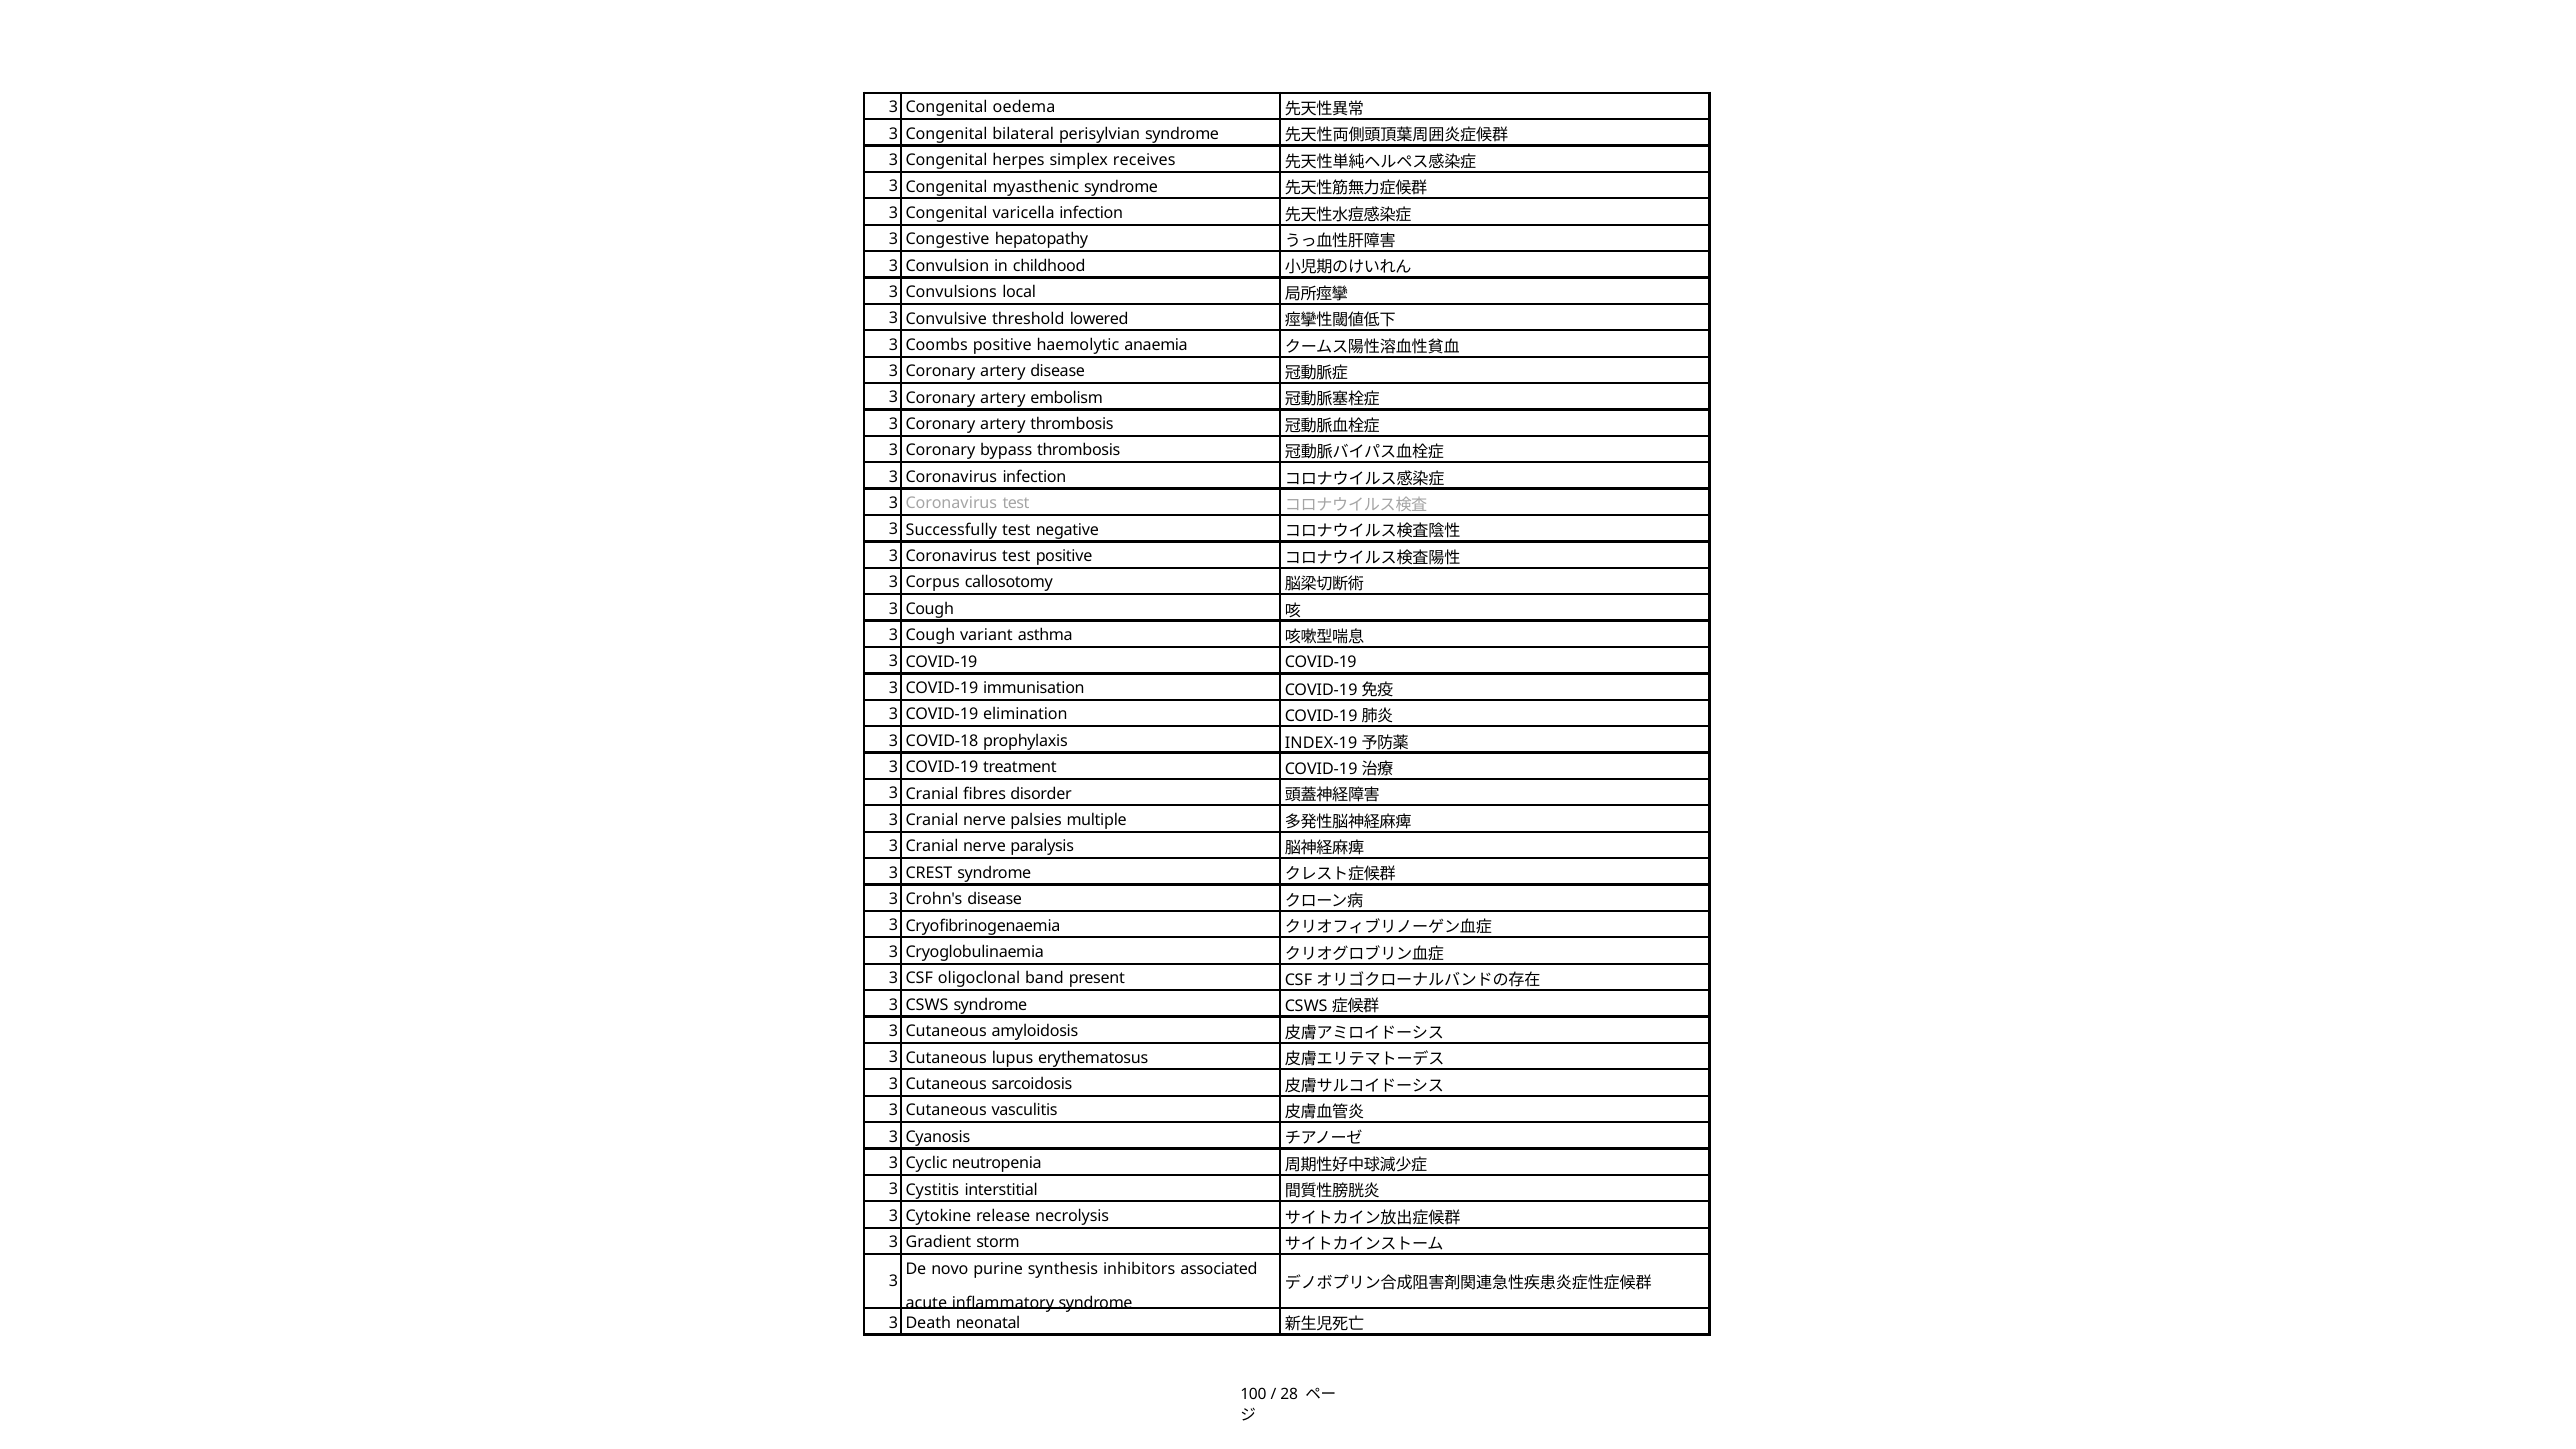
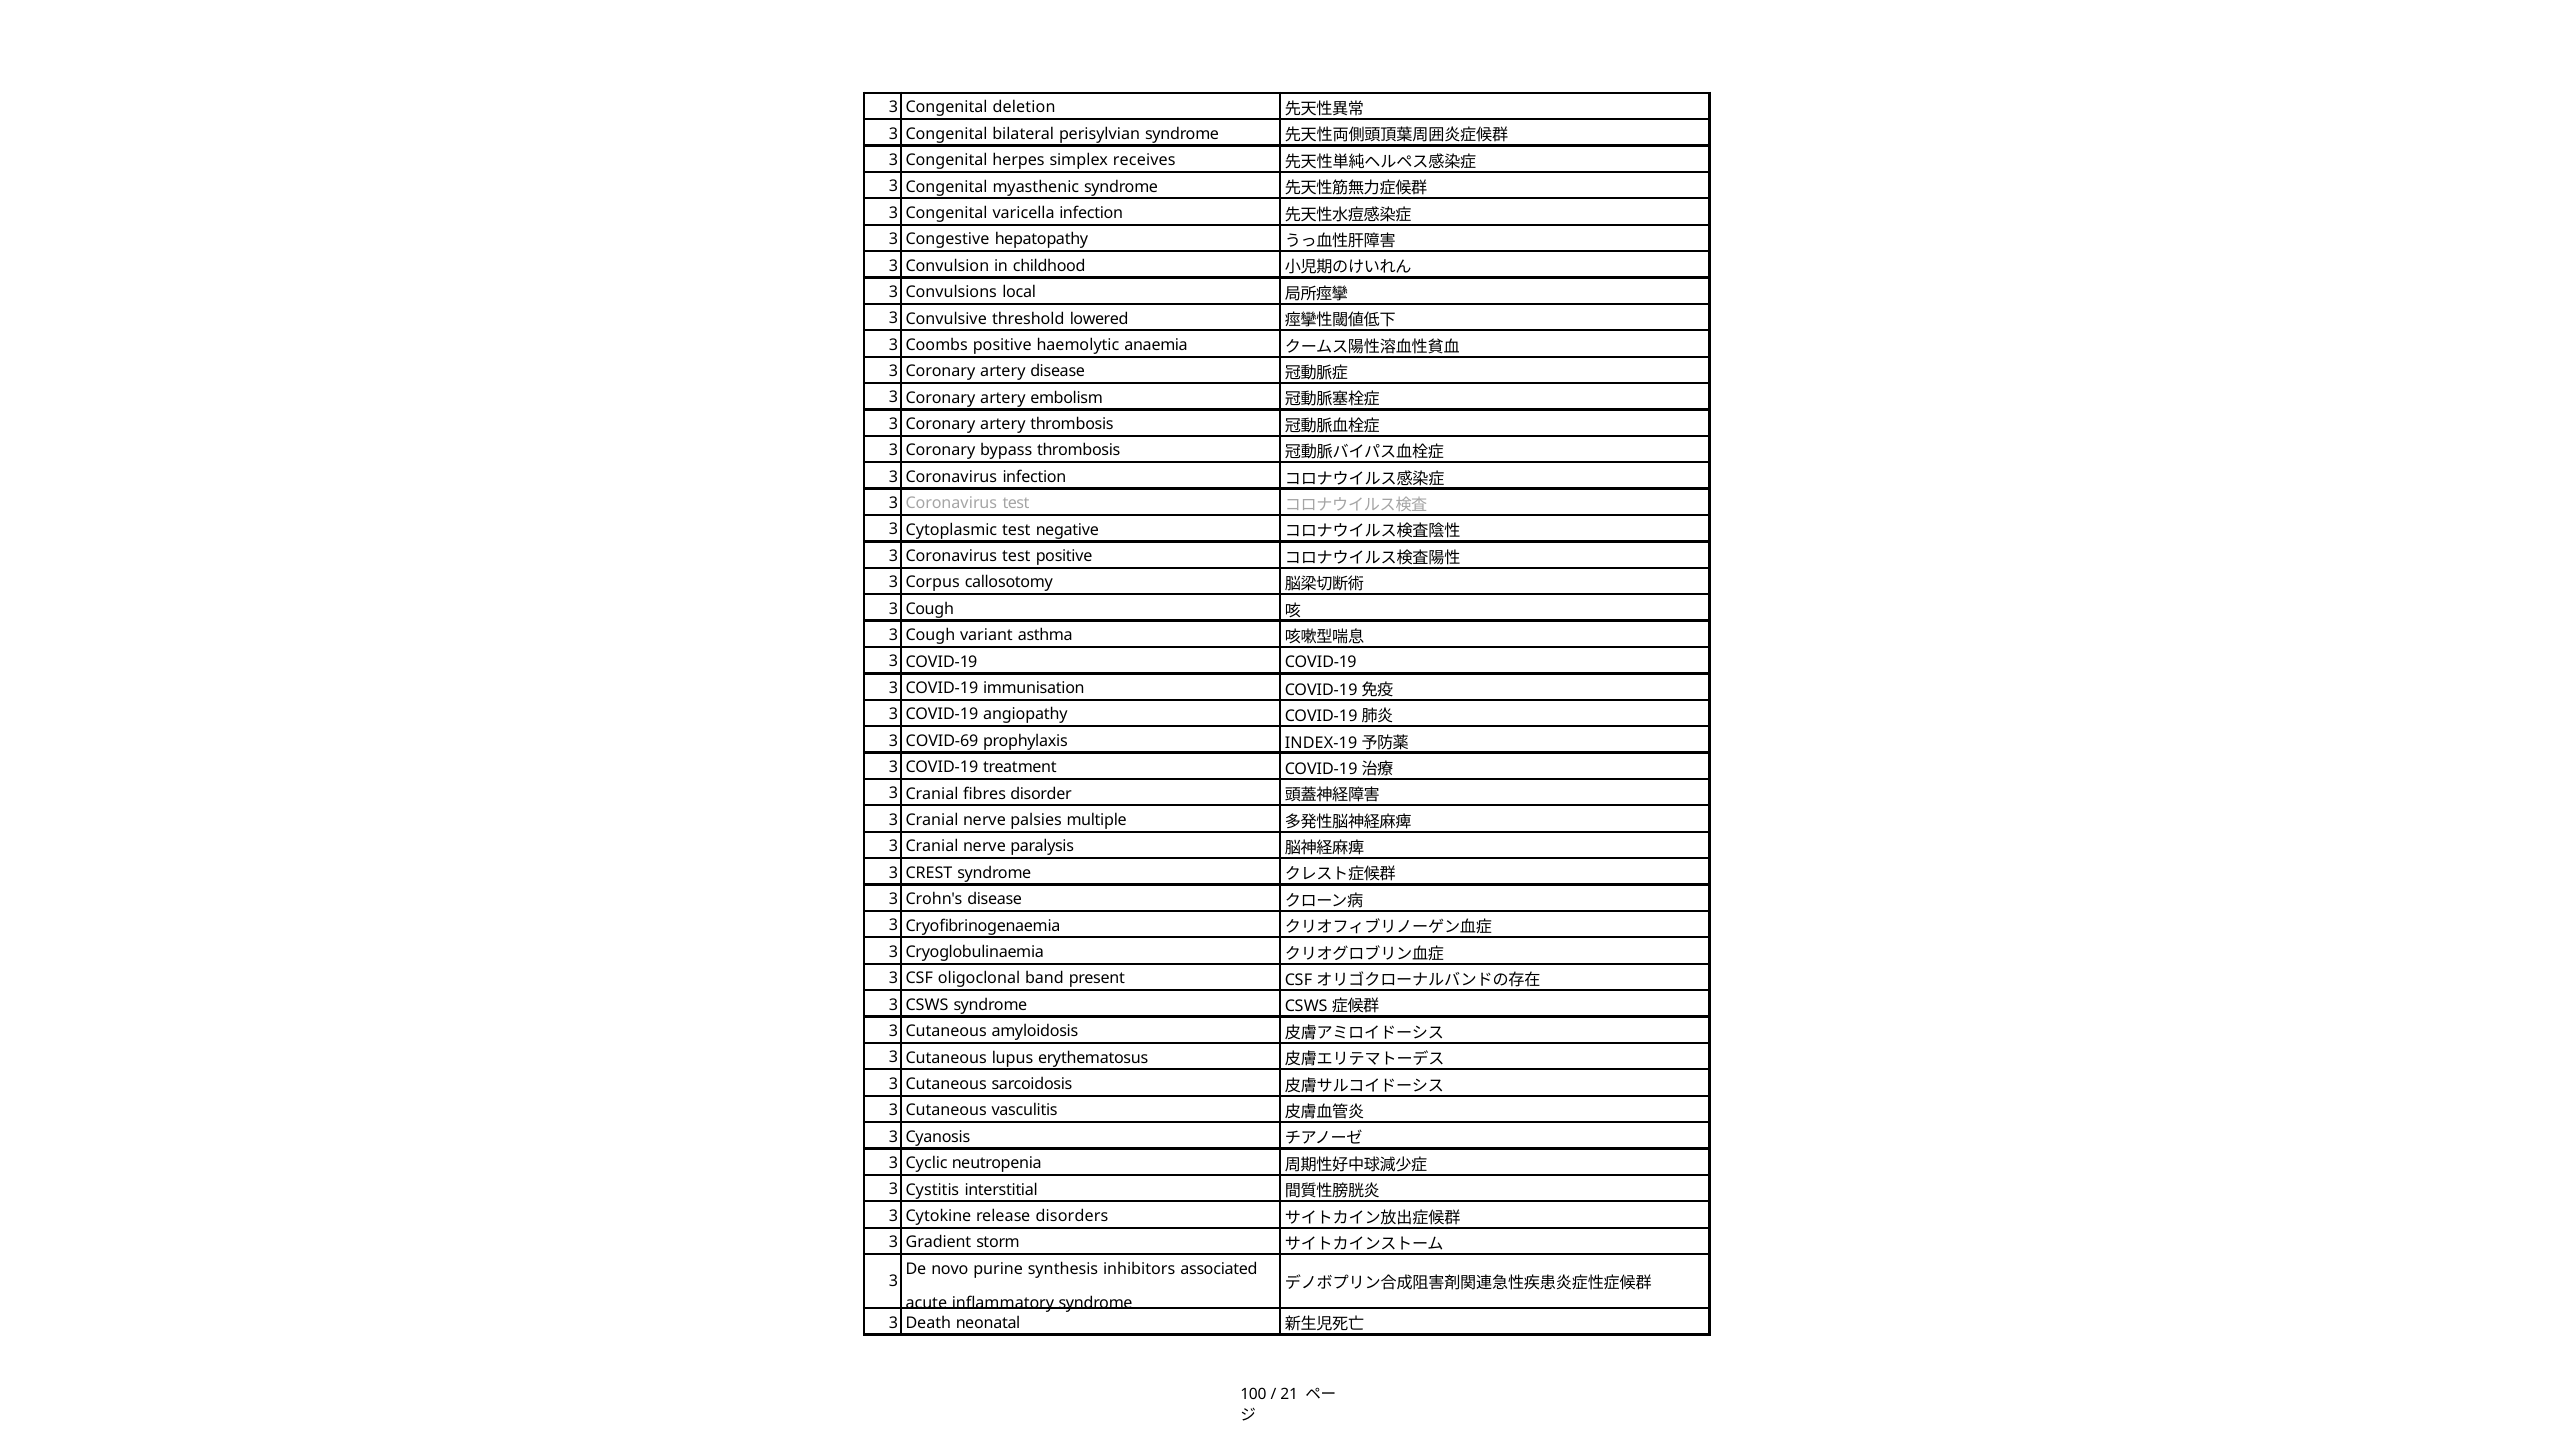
oedema: oedema -> deletion (1024, 108)
Successfully: Successfully -> Cytoplasmic (951, 530)
elimination: elimination -> angiopathy (1025, 715)
COVID-18: COVID-18 -> COVID-69 (942, 741)
necrolysis: necrolysis -> disorders (1072, 1216)
28: 28 -> 21 (1289, 1394)
